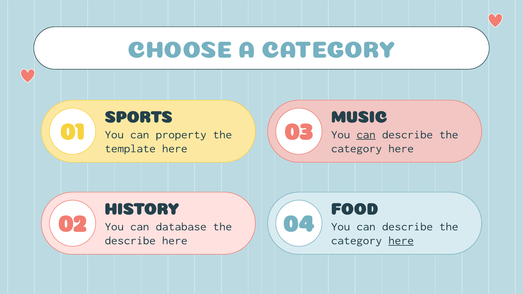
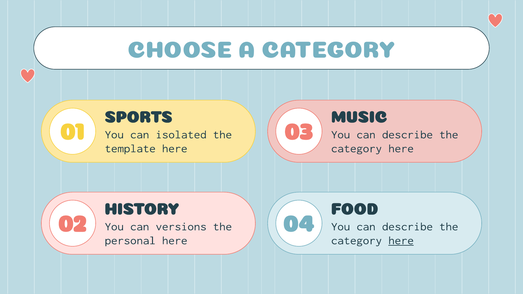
property: property -> isolated (181, 135)
can underline: present -> none (366, 135)
database: database -> versions (181, 227)
describe: describe -> personal (130, 241)
